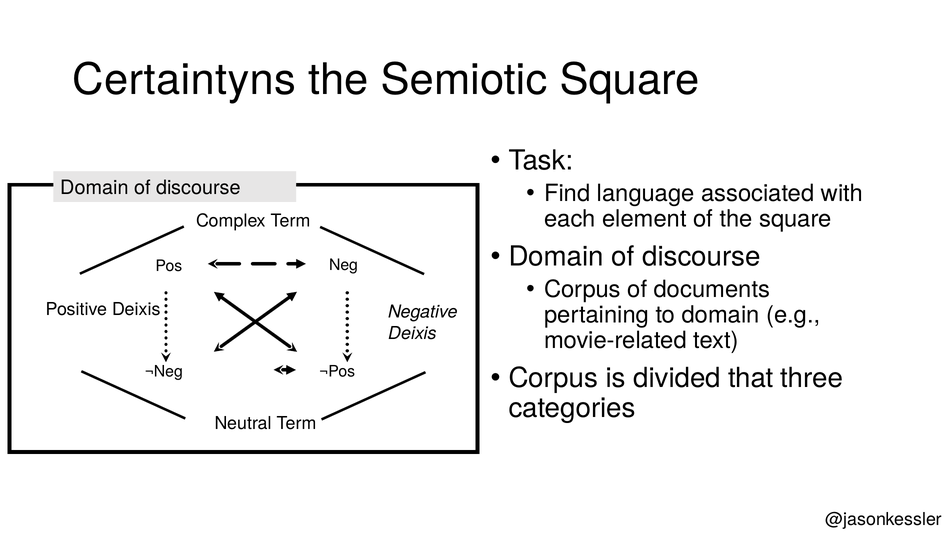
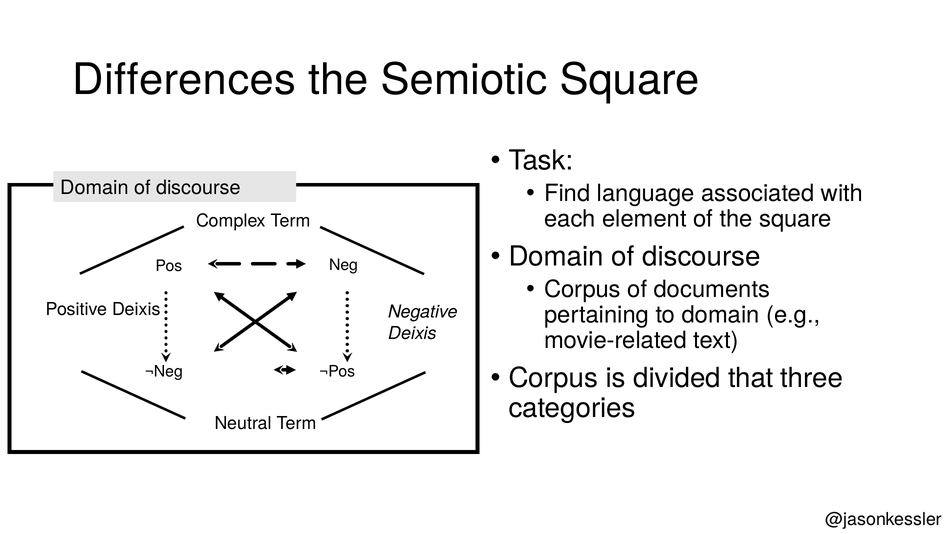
Certaintyns: Certaintyns -> Differences (184, 80)
